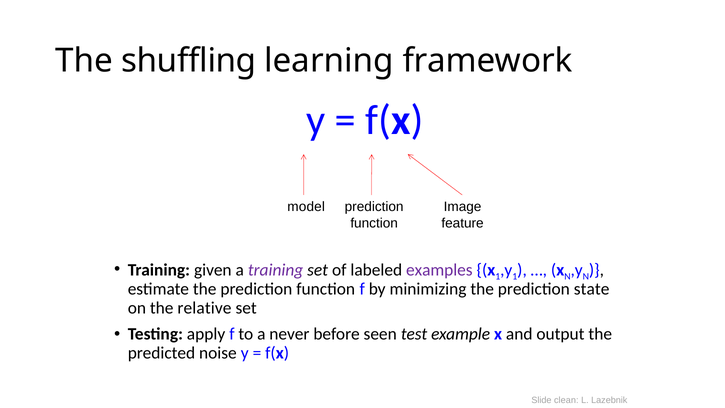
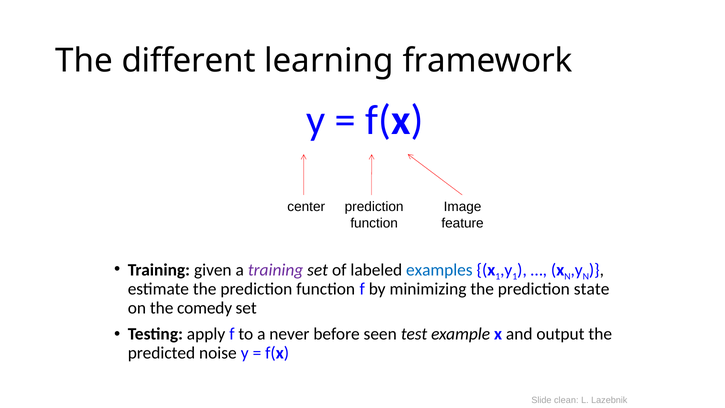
shuffling: shuffling -> different (189, 61)
model: model -> center (306, 207)
examples colour: purple -> blue (439, 270)
relative: relative -> comedy (205, 308)
